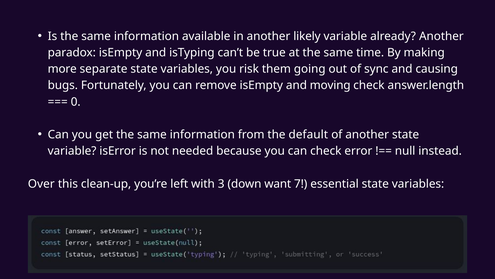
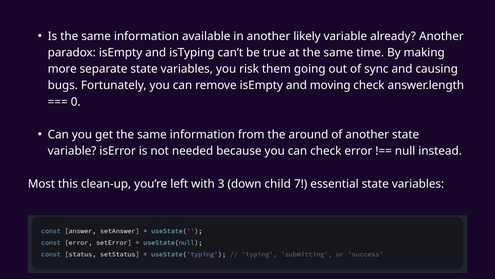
default: default -> around (308, 134)
Over: Over -> Most (41, 183)
want: want -> child (278, 183)
